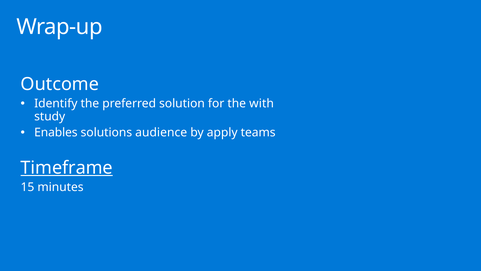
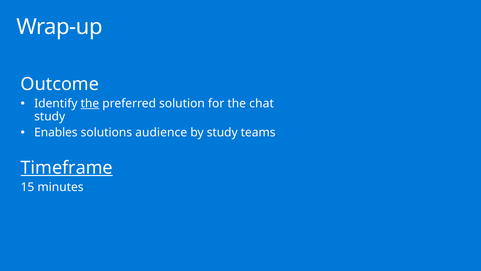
the underline: none -> present (90, 103)
with: with -> chat (262, 103)
by apply: apply -> study (222, 132)
